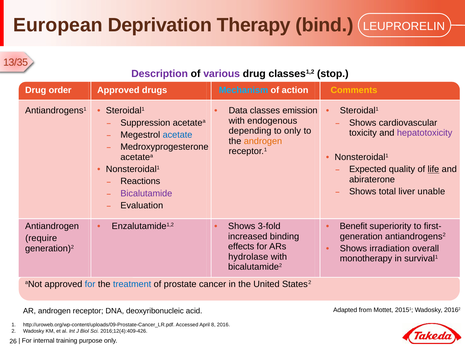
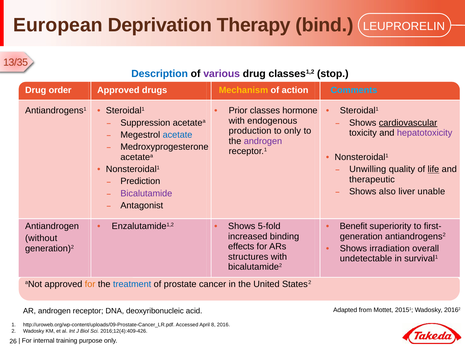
Description colour: purple -> blue (160, 74)
Mechanism colour: light blue -> yellow (244, 90)
Comments colour: yellow -> light blue (354, 90)
Data: Data -> Prior (238, 111)
emission: emission -> hormone (300, 111)
cardiovascular underline: none -> present (408, 123)
depending: depending -> production (250, 131)
androgen colour: orange -> purple (263, 141)
Expected: Expected -> Unwilling (368, 169)
abiraterone: abiraterone -> therapeutic (372, 179)
Reactions: Reactions -> Prediction (140, 181)
total: total -> also (387, 191)
Evaluation: Evaluation -> Antagonist (142, 205)
3-fold: 3-fold -> 5-fold (269, 226)
require: require -> without (41, 238)
hydrolase: hydrolase -> structures (248, 257)
monotherapy: monotherapy -> undetectable (366, 258)
for colour: blue -> orange (90, 284)
